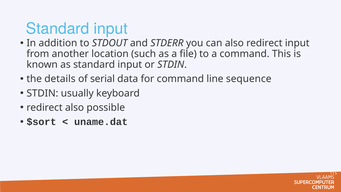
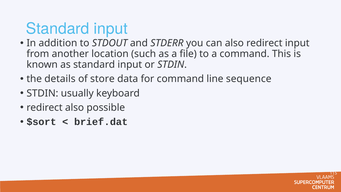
serial: serial -> store (102, 79)
uname.dat: uname.dat -> brief.dat (101, 122)
